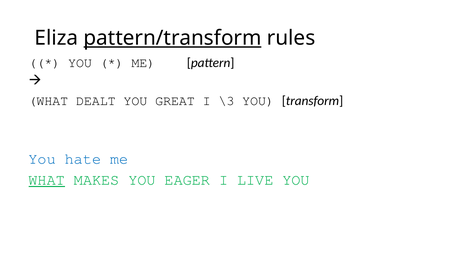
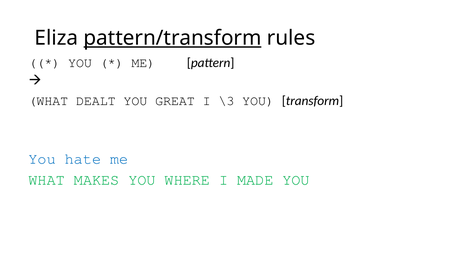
WHAT underline: present -> none (47, 180)
EAGER: EAGER -> WHERE (187, 180)
LIVE: LIVE -> MADE (255, 180)
